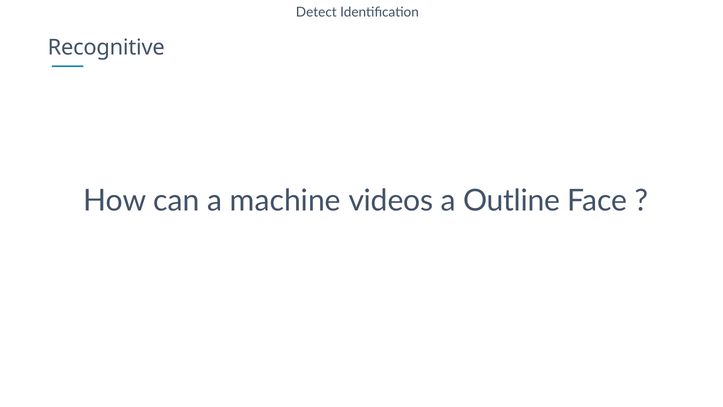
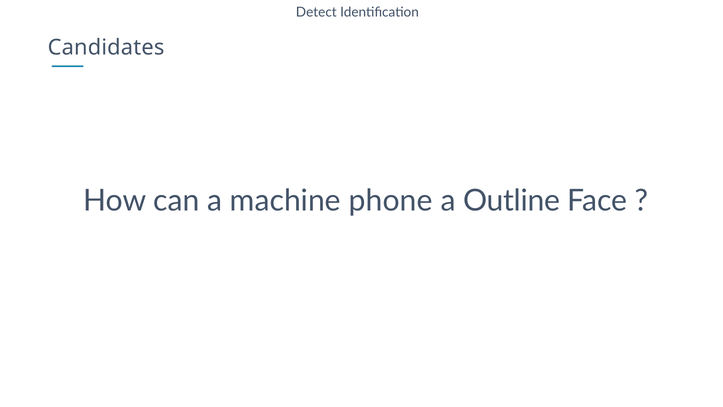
Recognitive: Recognitive -> Candidates (106, 48)
videos: videos -> phone (391, 201)
